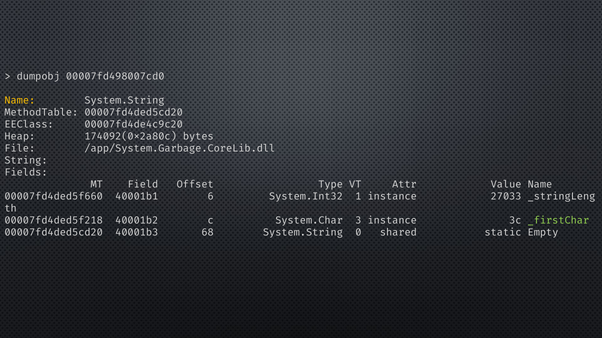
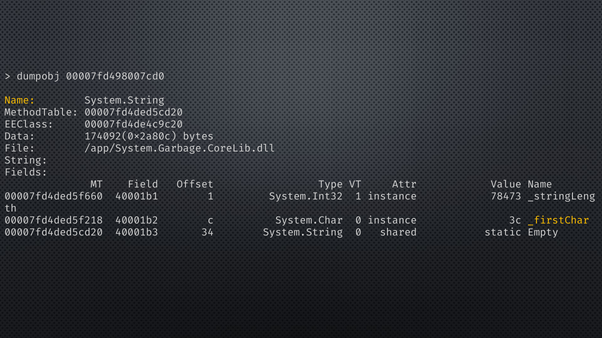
Heap: Heap -> Data (20, 137)
40001b1 6: 6 -> 1 (211, 197)
27033: 27033 -> 78473 (506, 197)
System.Char 3: 3 -> 0 (358, 221)
_firstChar colour: light green -> yellow (558, 221)
68: 68 -> 34 (208, 233)
